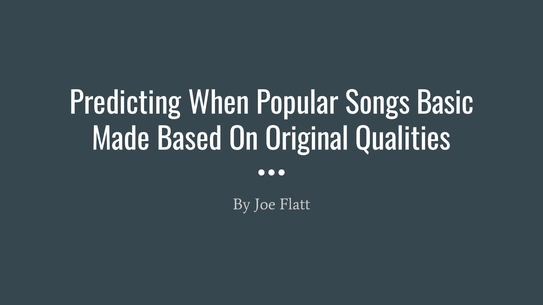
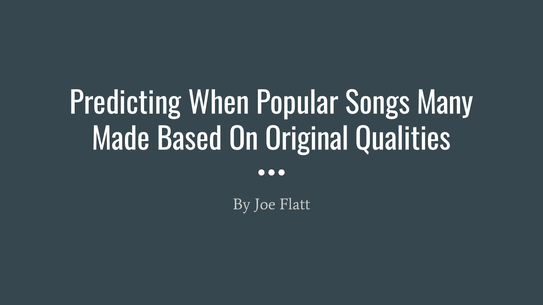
Basic: Basic -> Many (445, 104)
